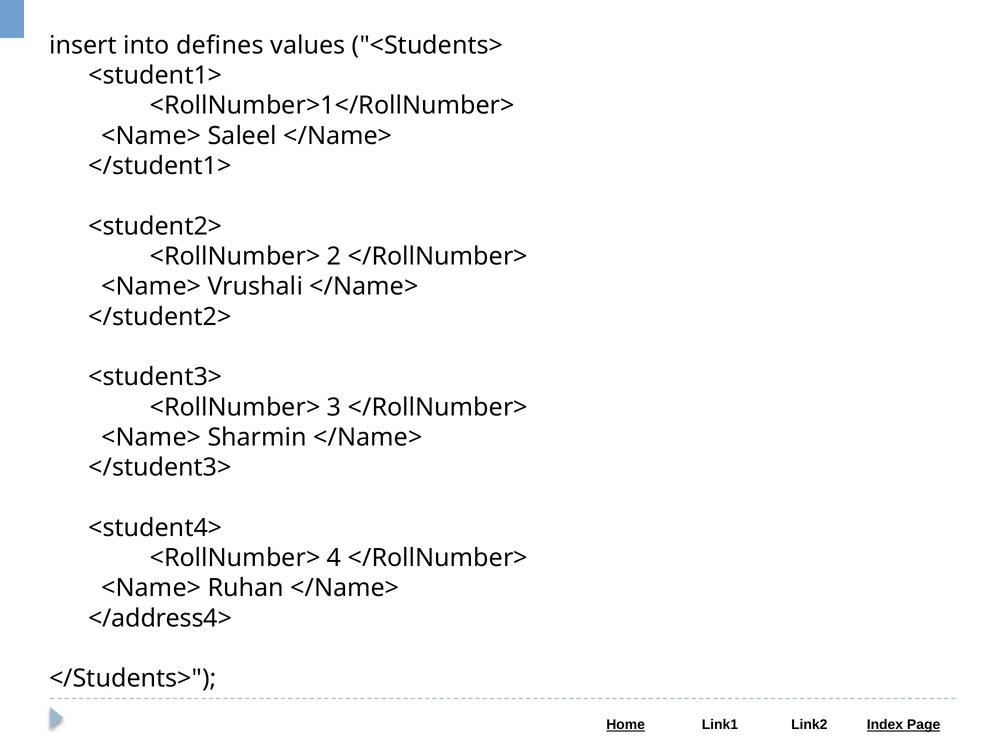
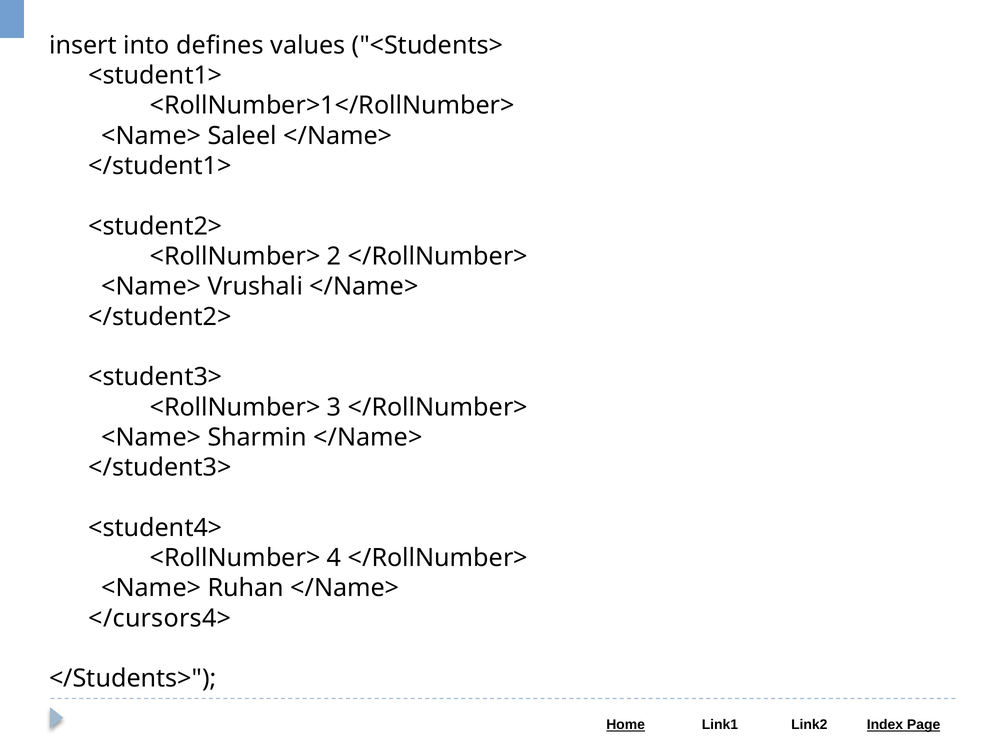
</address4>: </address4> -> </cursors4> (160, 619)
